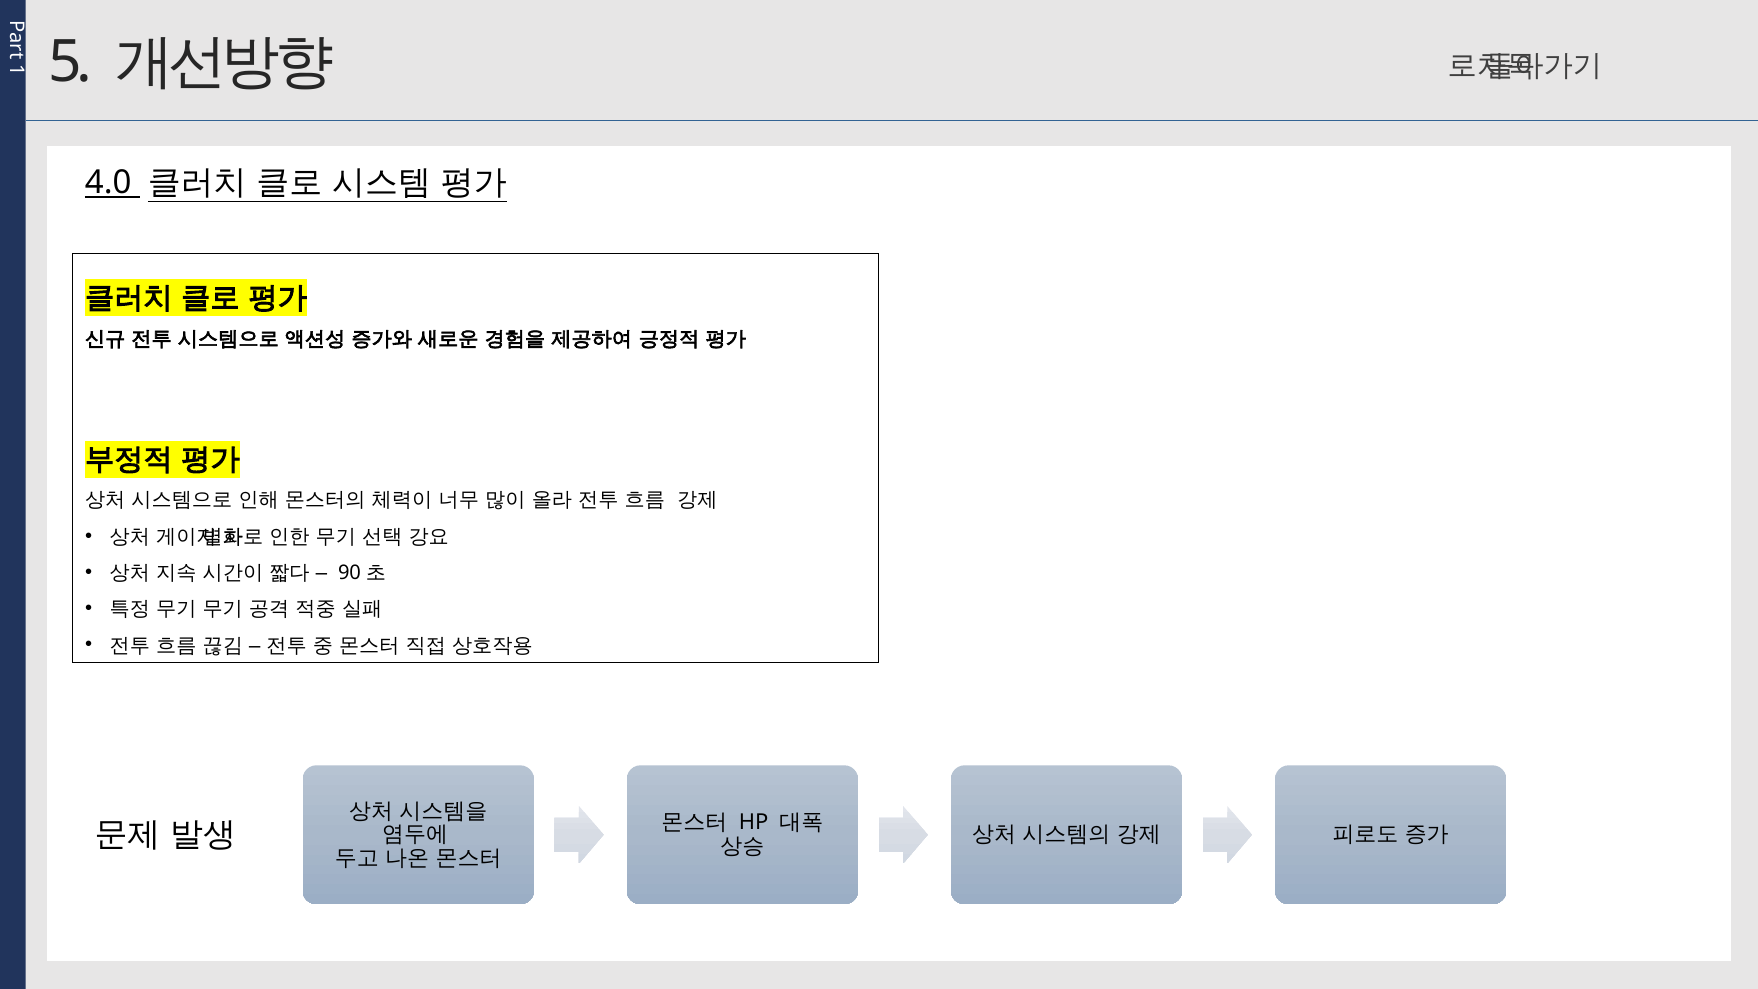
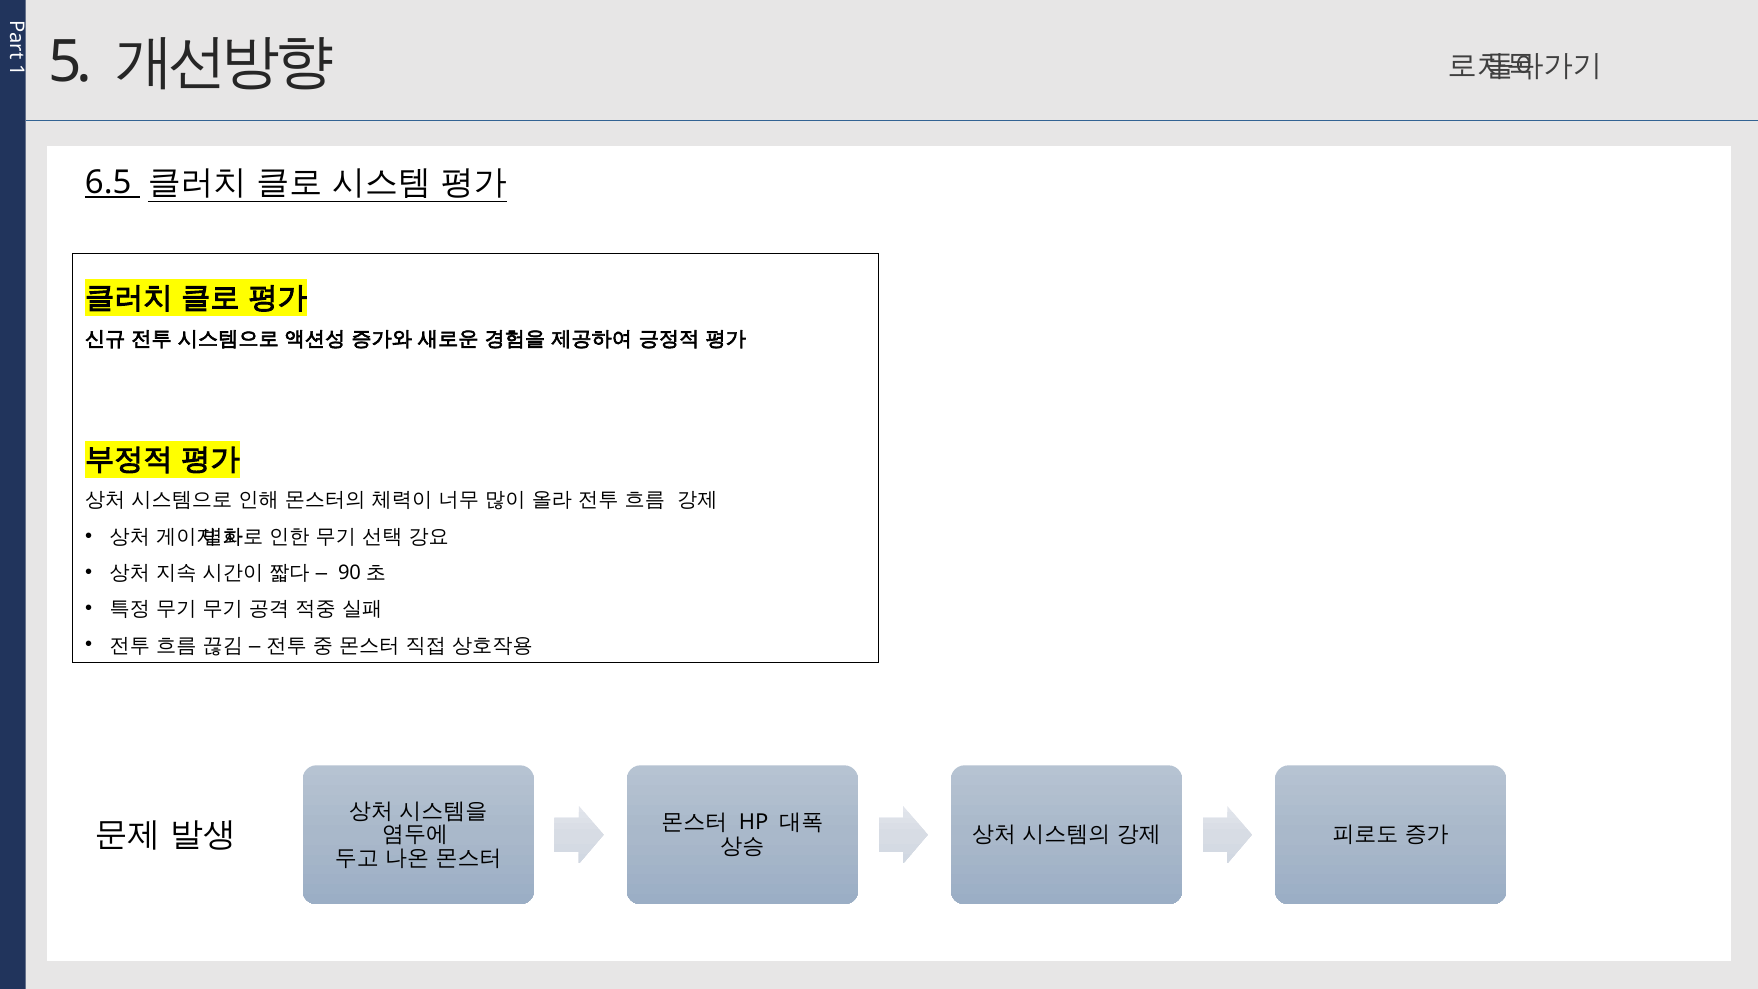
4.0: 4.0 -> 6.5 (108, 182)
